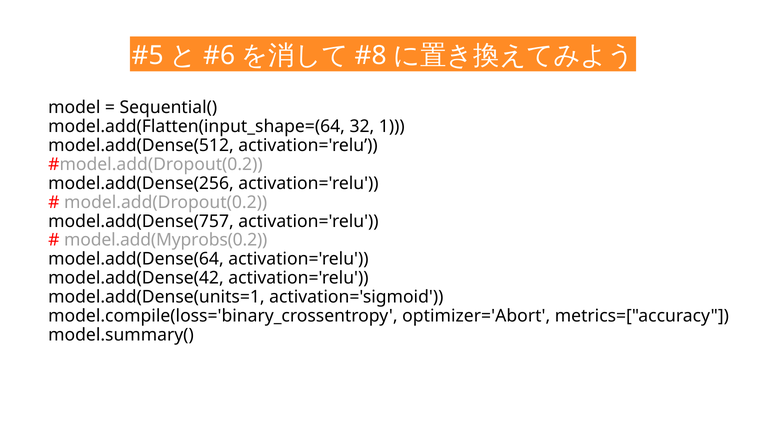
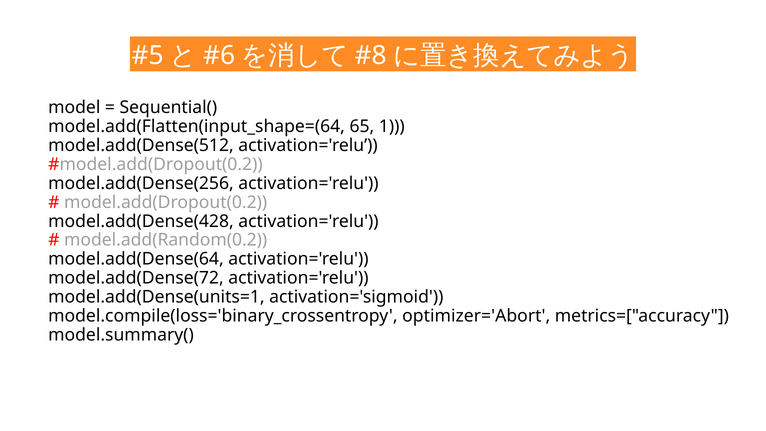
32: 32 -> 65 (362, 126)
model.add(Dense(757: model.add(Dense(757 -> model.add(Dense(428 (141, 221)
model.add(Myprobs(0.2: model.add(Myprobs(0.2 -> model.add(Random(0.2 (166, 240)
model.add(Dense(42: model.add(Dense(42 -> model.add(Dense(72 (136, 278)
